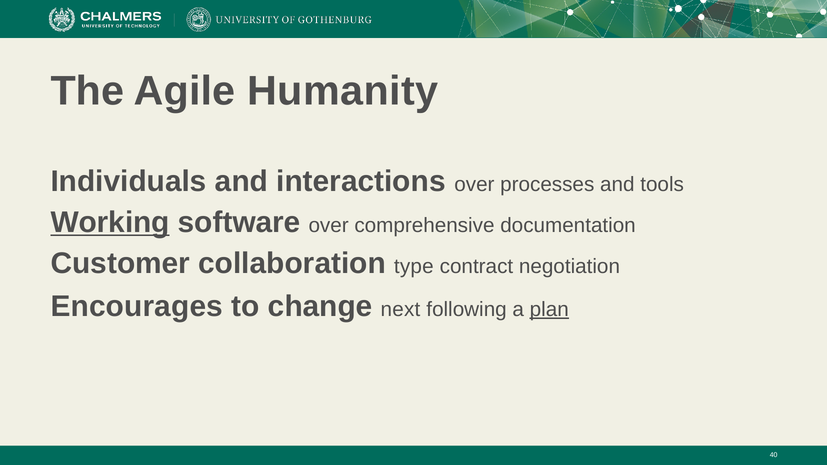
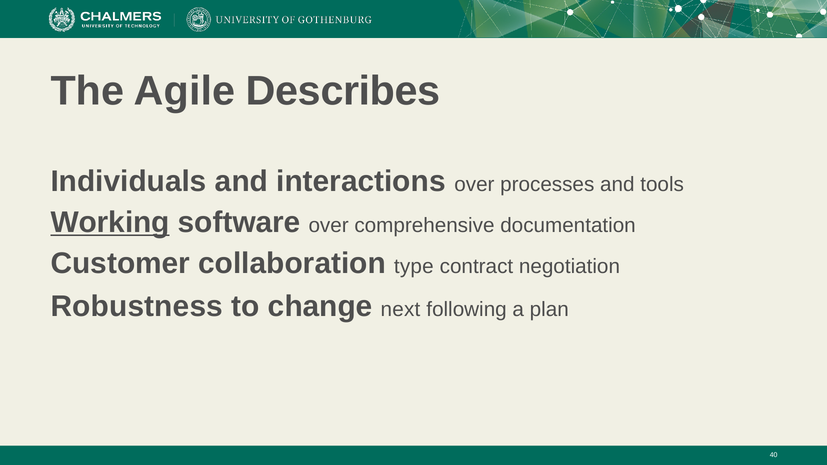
Humanity: Humanity -> Describes (343, 91)
Encourages: Encourages -> Robustness (137, 306)
plan underline: present -> none (549, 309)
